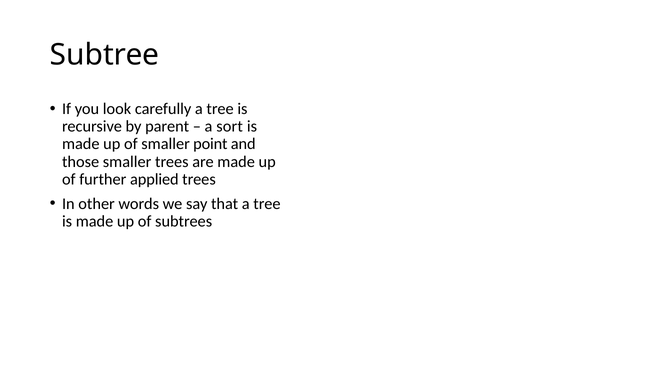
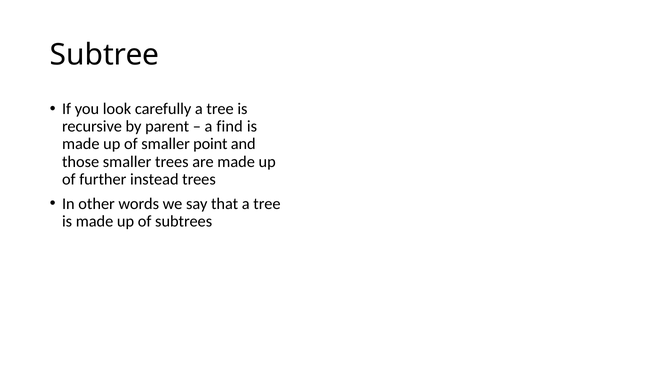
sort: sort -> find (230, 127)
applied: applied -> instead (154, 179)
